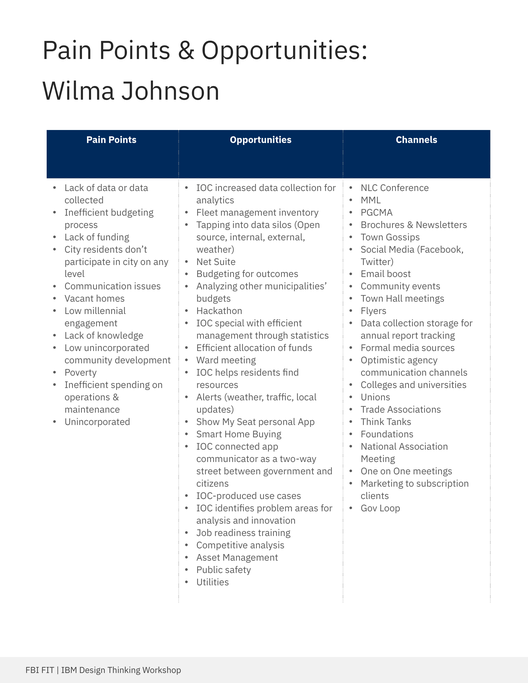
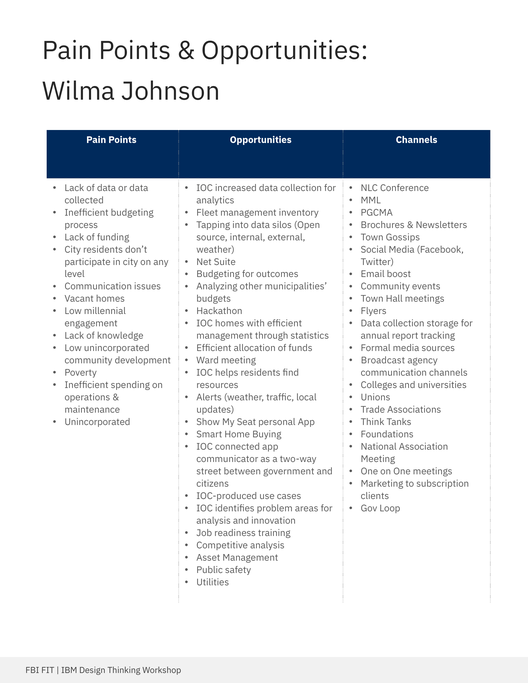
IOC special: special -> homes (230, 324)
Optimistic: Optimistic -> Broadcast (383, 361)
